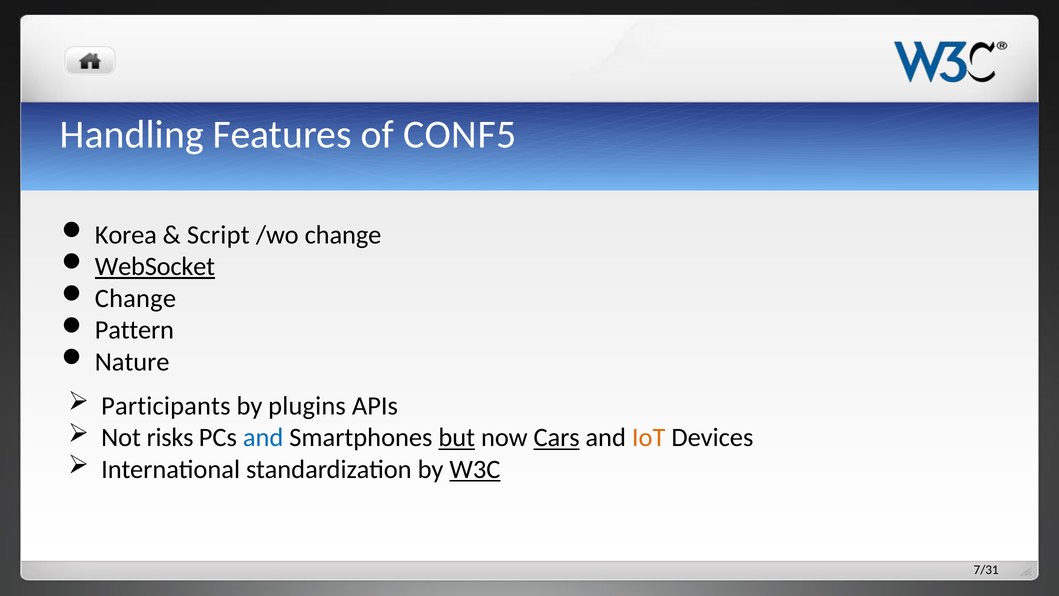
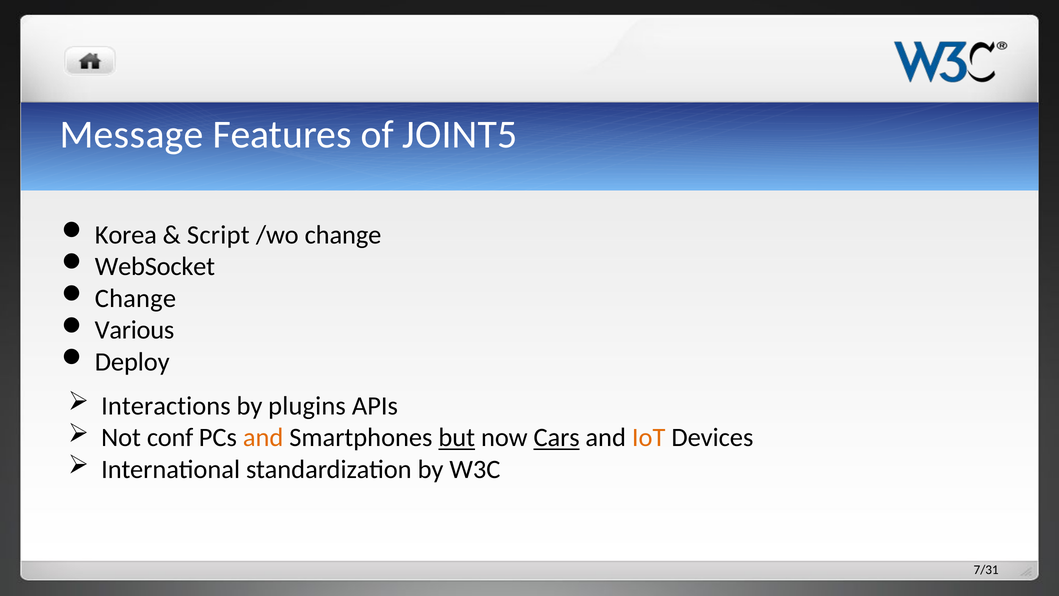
Handling: Handling -> Message (132, 135)
CONF5: CONF5 -> JOINT5 (460, 135)
WebSocket underline: present -> none (155, 266)
Pattern: Pattern -> Various (134, 330)
Nature: Nature -> Deploy (132, 362)
Participants: Participants -> Interactions (166, 406)
risks: risks -> conf (170, 438)
and colour: blue -> orange (263, 438)
W3C underline: present -> none (475, 469)
